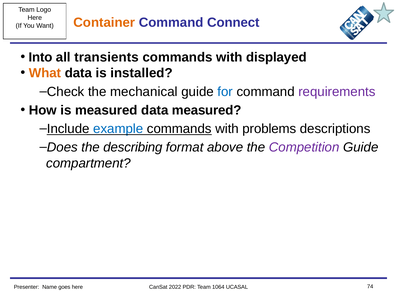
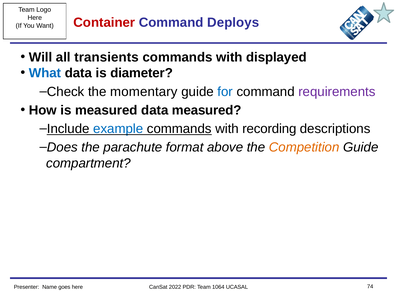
Container colour: orange -> red (104, 22)
Connect: Connect -> Deploys (233, 22)
Into: Into -> Will (41, 57)
What colour: orange -> blue (45, 73)
installed: installed -> diameter (142, 73)
mechanical: mechanical -> momentary (144, 92)
problems: problems -> recording (269, 129)
describing: describing -> parachute (133, 147)
Competition colour: purple -> orange (304, 147)
